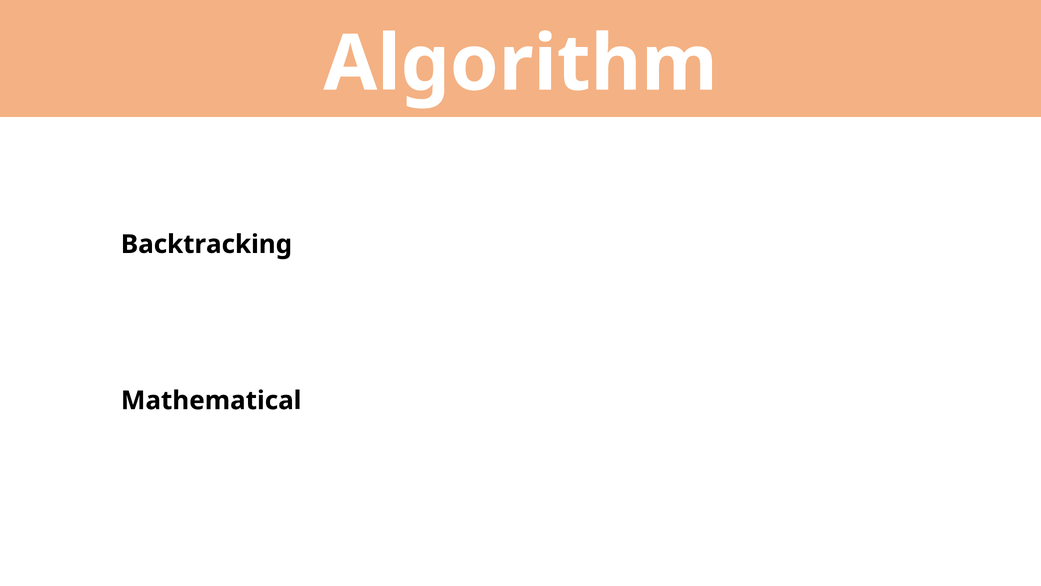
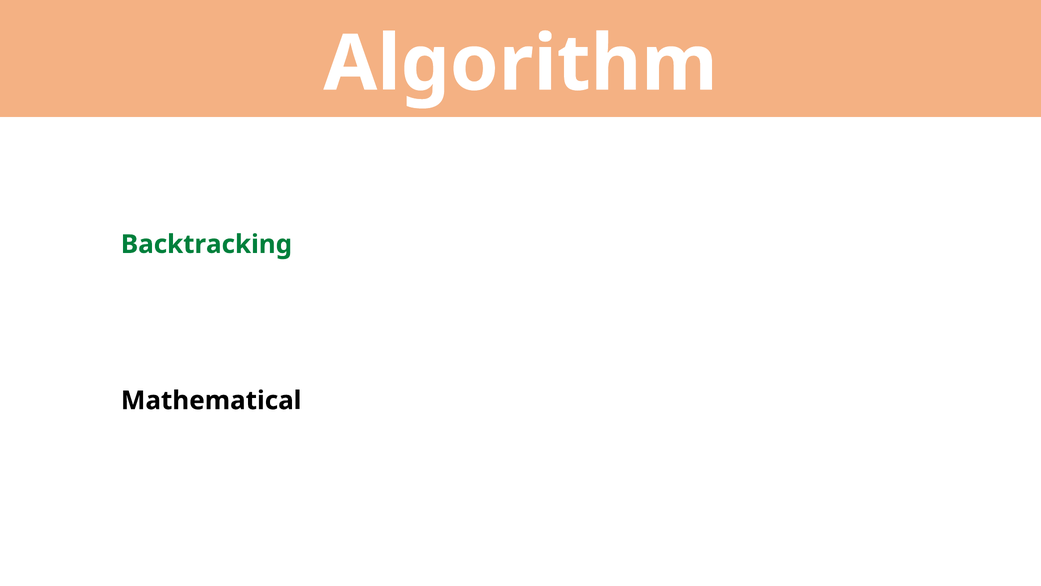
Backtracking colour: black -> green (206, 244)
